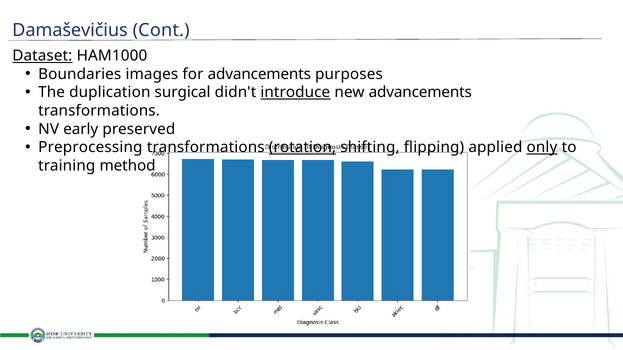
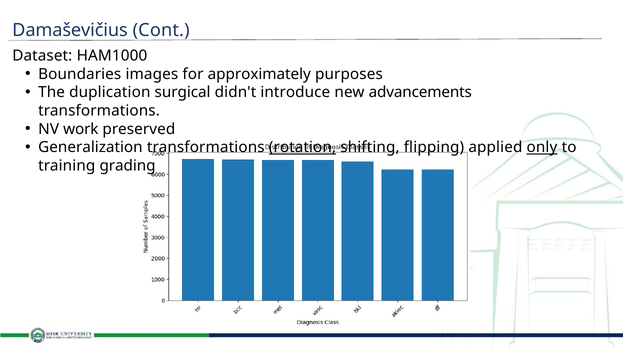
Dataset underline: present -> none (42, 56)
for advancements: advancements -> approximately (259, 74)
introduce underline: present -> none (295, 93)
early: early -> work (81, 129)
Preprocessing: Preprocessing -> Generalization (90, 148)
method: method -> grading (128, 166)
